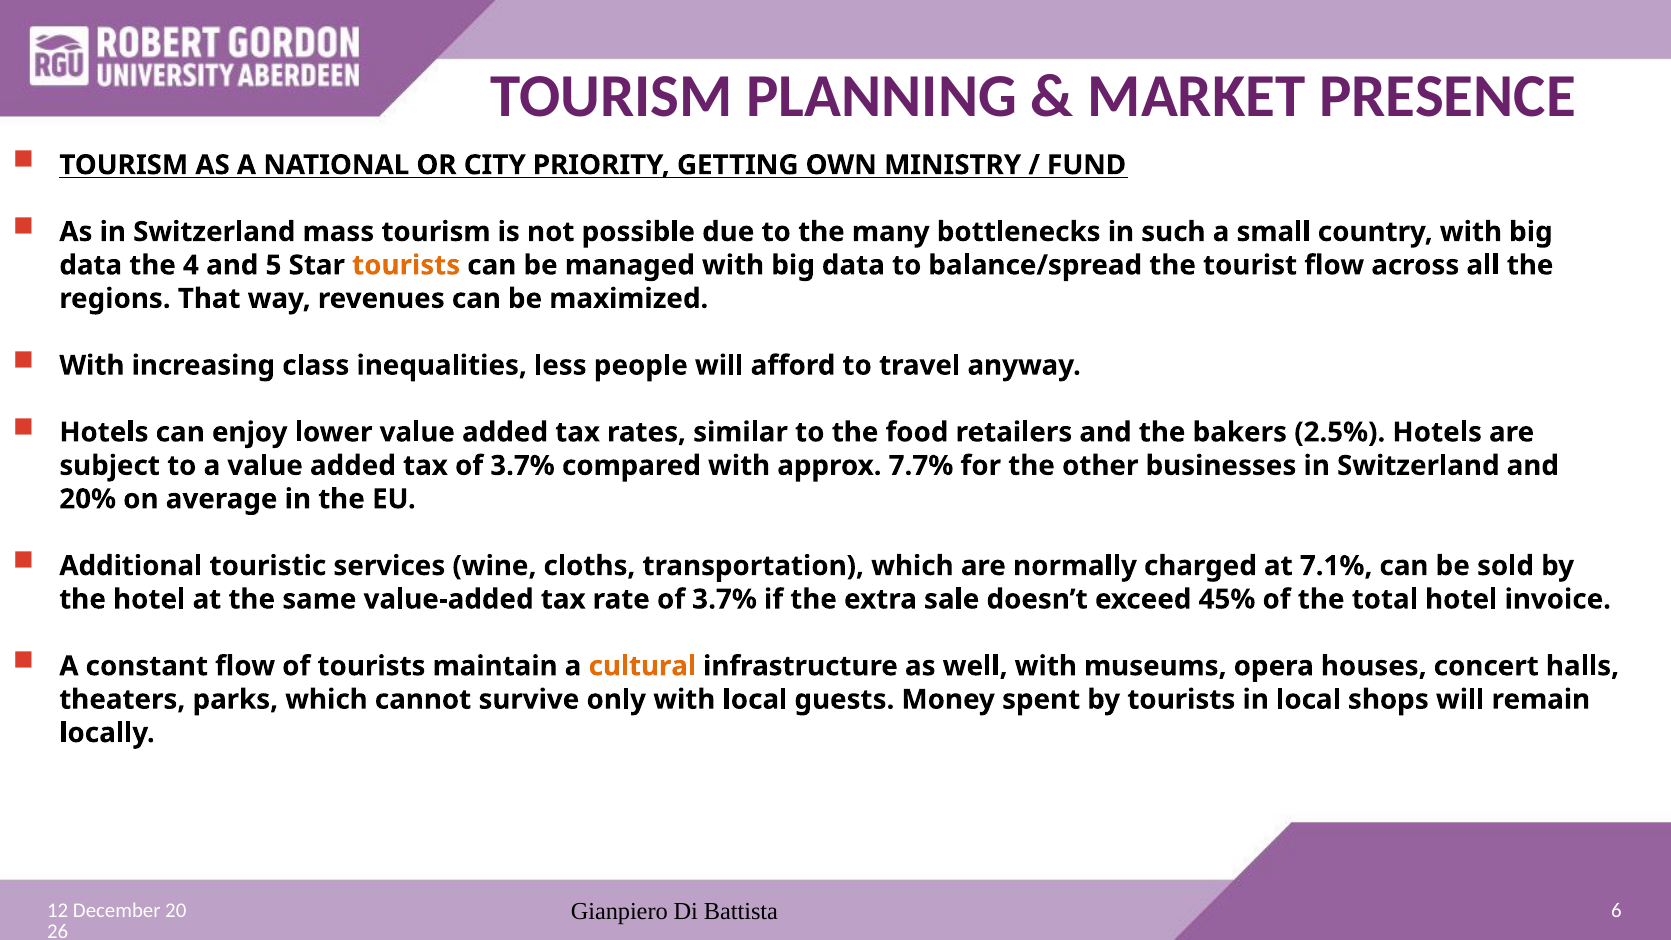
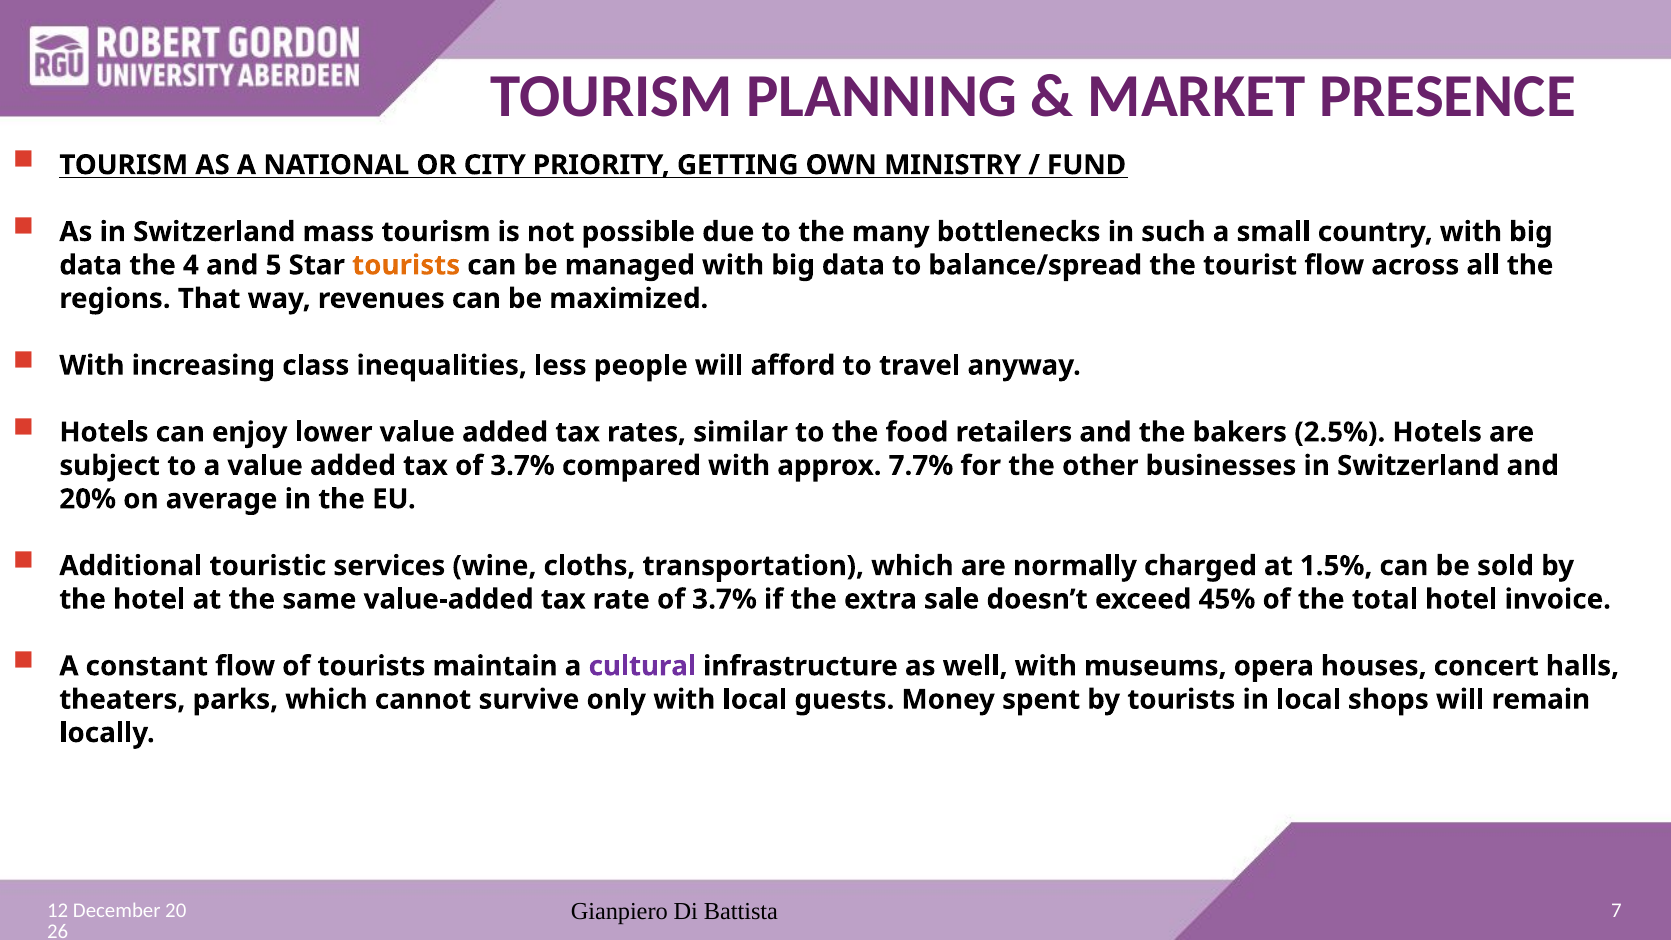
7.1%: 7.1% -> 1.5% (1336, 566)
cultural colour: orange -> purple (642, 666)
6: 6 -> 7 (1616, 911)
